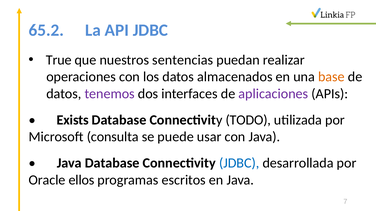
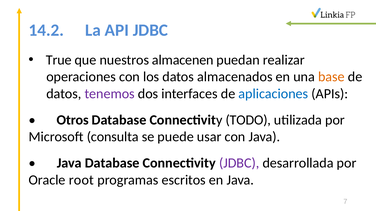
65.2: 65.2 -> 14.2 (46, 30)
sentencias: sentencias -> almacenen (183, 60)
aplicaciones colour: purple -> blue (273, 94)
Exists: Exists -> Otros (73, 120)
JDBC colour: blue -> purple (239, 163)
ellos: ellos -> root (81, 180)
